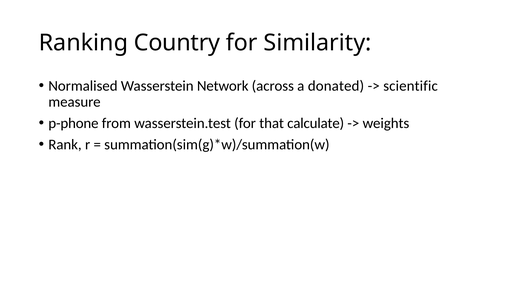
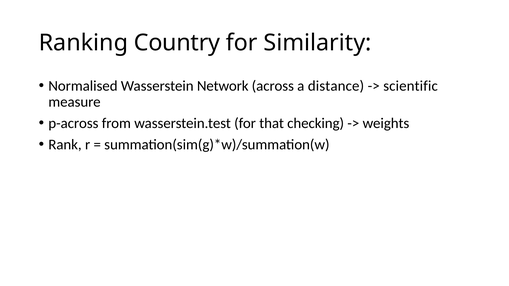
donated: donated -> distance (336, 86)
p-phone: p-phone -> p-across (73, 123)
calculate: calculate -> checking (316, 123)
